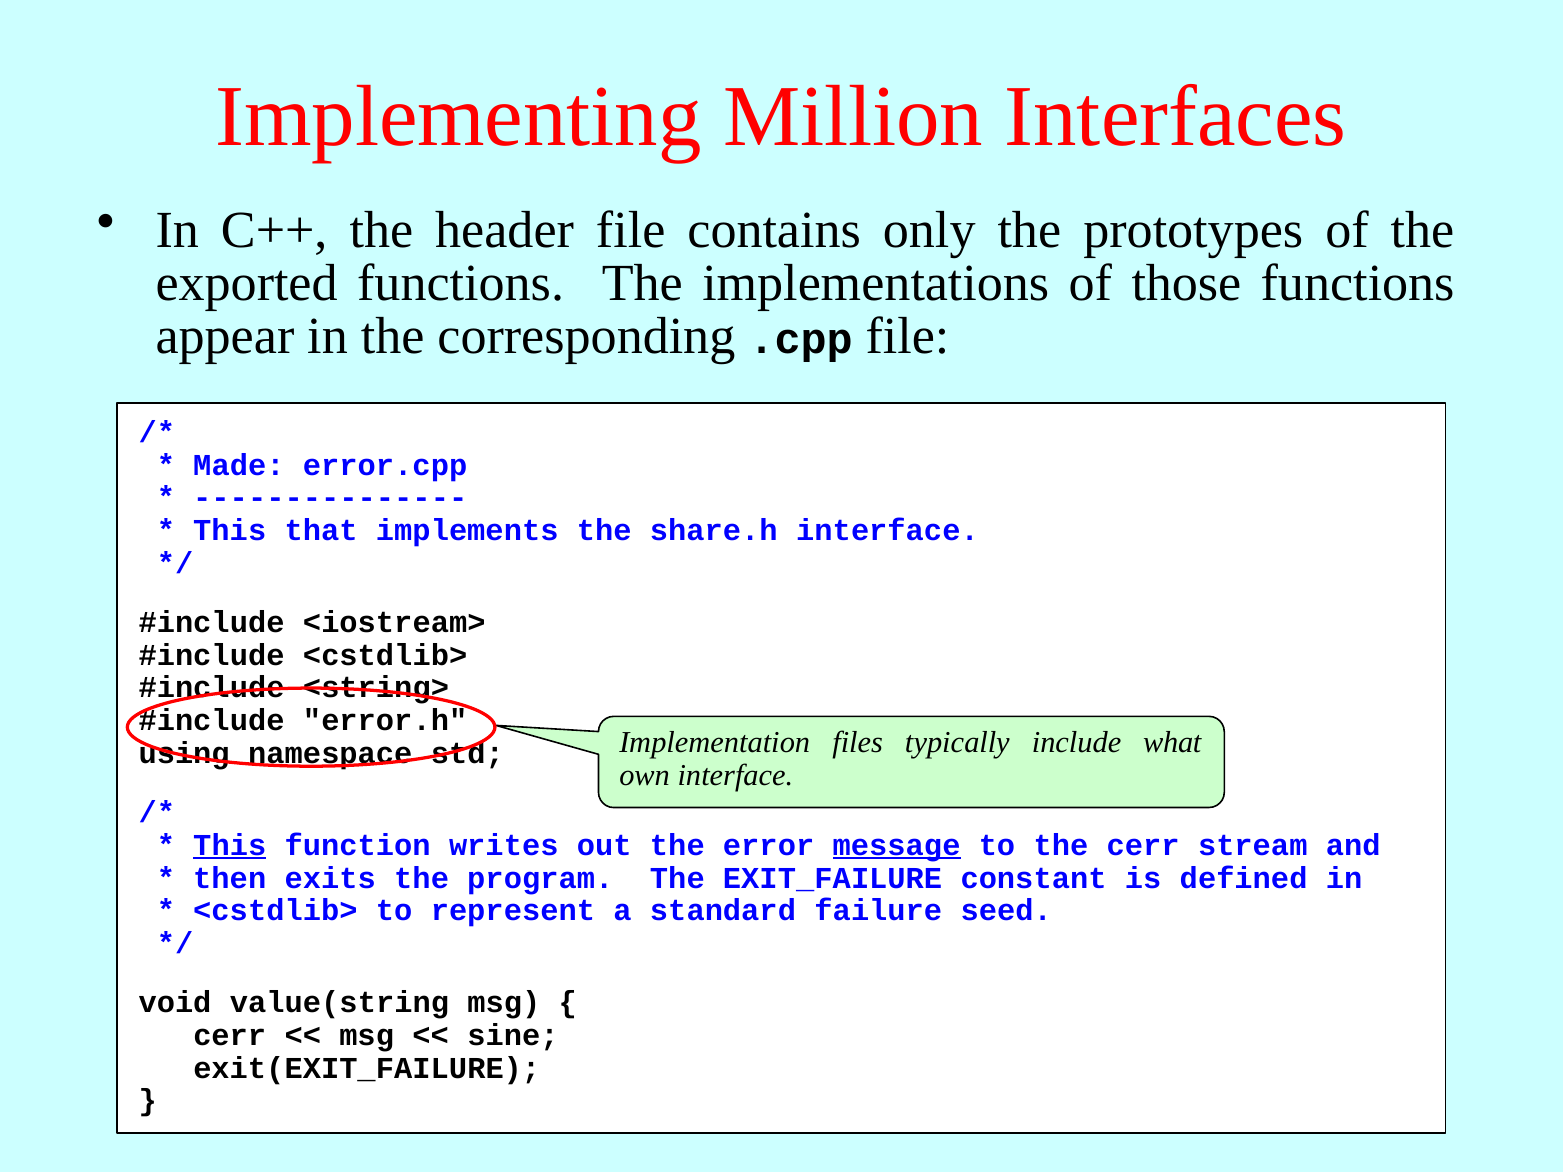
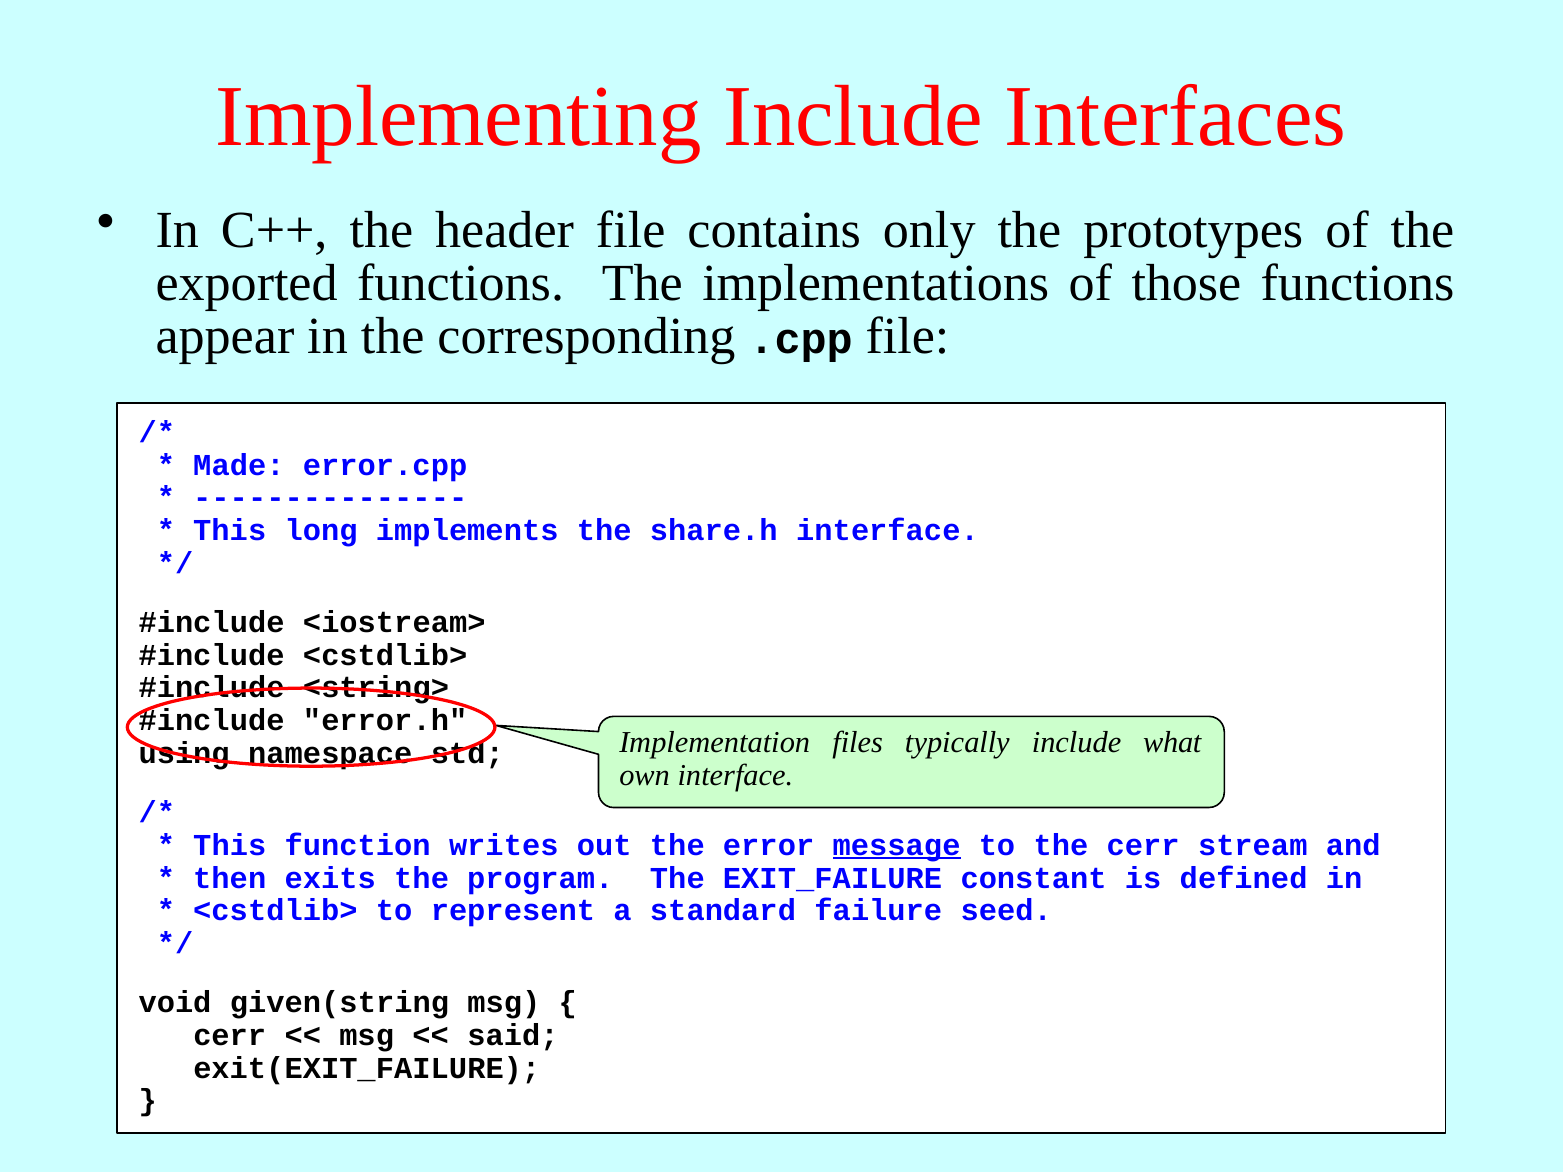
Implementing Million: Million -> Include (853, 117)
that: that -> long (321, 531)
This underline: present -> none (230, 845)
value(string: value(string -> given(string (339, 1003)
sine: sine -> said (513, 1035)
